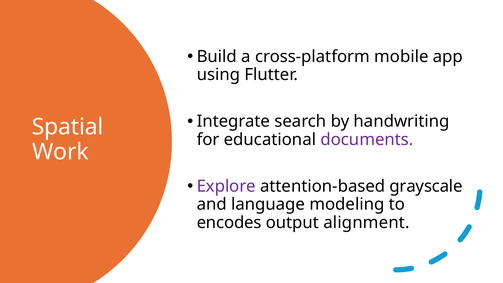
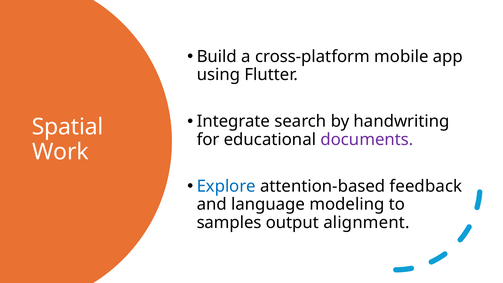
Explore colour: purple -> blue (226, 186)
grayscale: grayscale -> feedback (426, 186)
encodes: encodes -> samples (229, 222)
